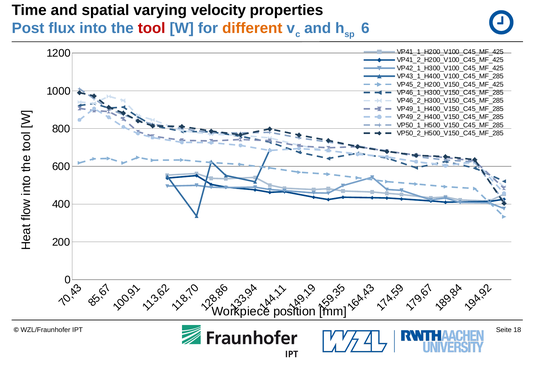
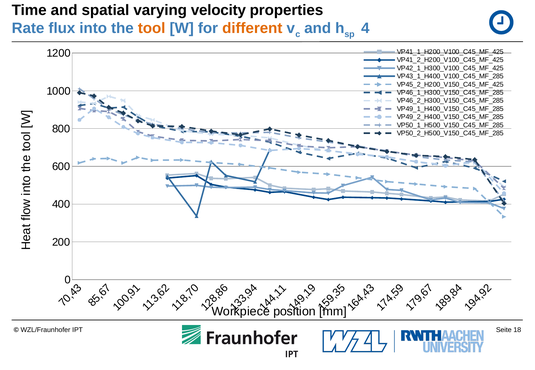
Post: Post -> Rate (28, 28)
tool colour: red -> orange (152, 28)
6: 6 -> 4 (365, 28)
